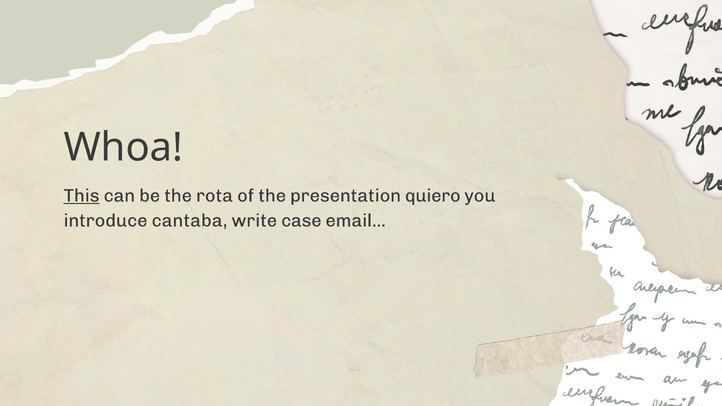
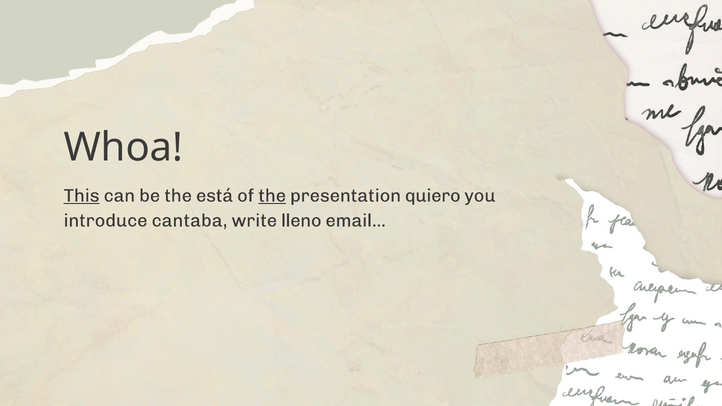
rota: rota -> está (215, 196)
the underline: none -> present (272, 196)
case: case -> lleno (301, 221)
